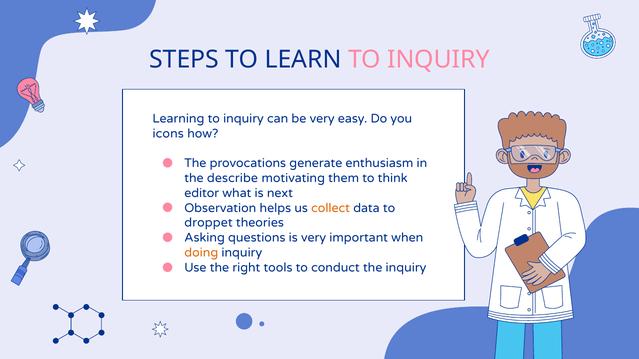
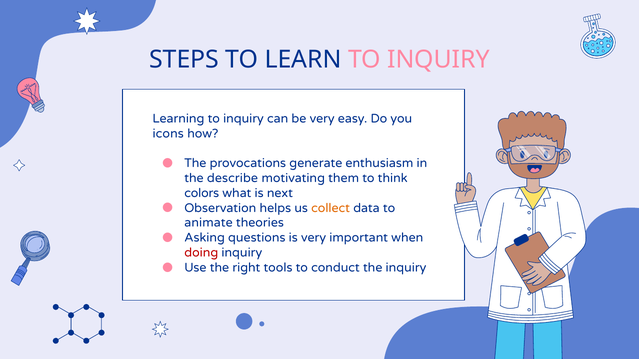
editor: editor -> colors (202, 193)
droppet: droppet -> animate (209, 223)
doing colour: orange -> red (201, 253)
